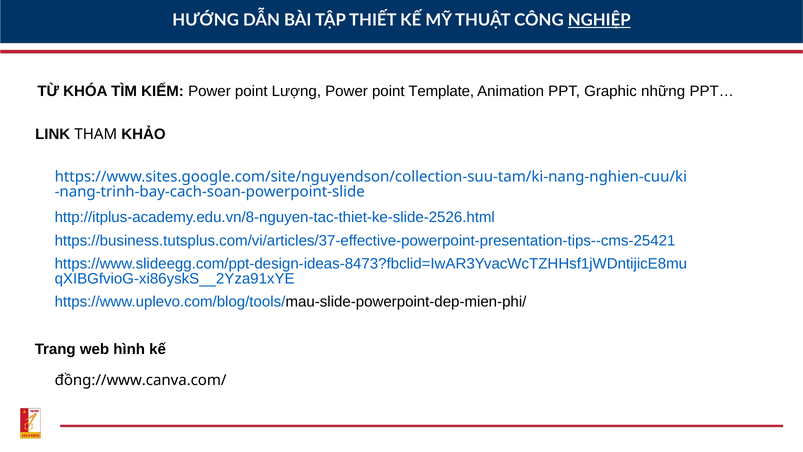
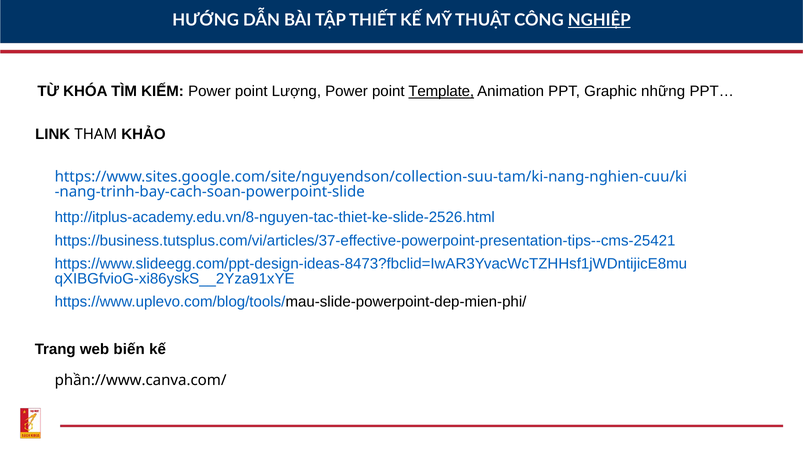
Template underline: none -> present (441, 91)
hình: hình -> biến (129, 349)
đồng://www.canva.com/: đồng://www.canva.com/ -> phần://www.canva.com/ (141, 380)
